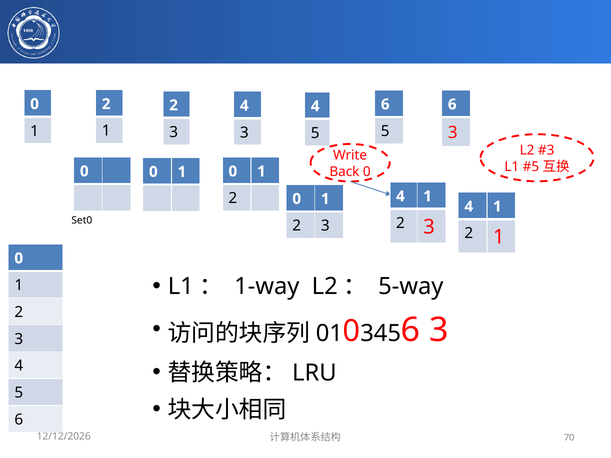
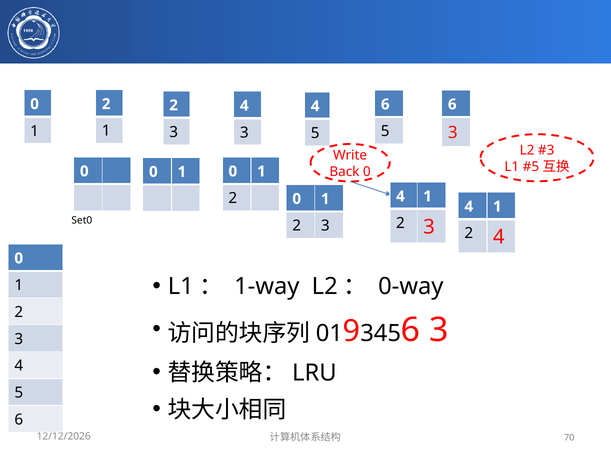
1: 1 -> 4 (499, 237)
5-way: 5-way -> 0-way (411, 287)
0: 0 -> 9 (352, 332)
